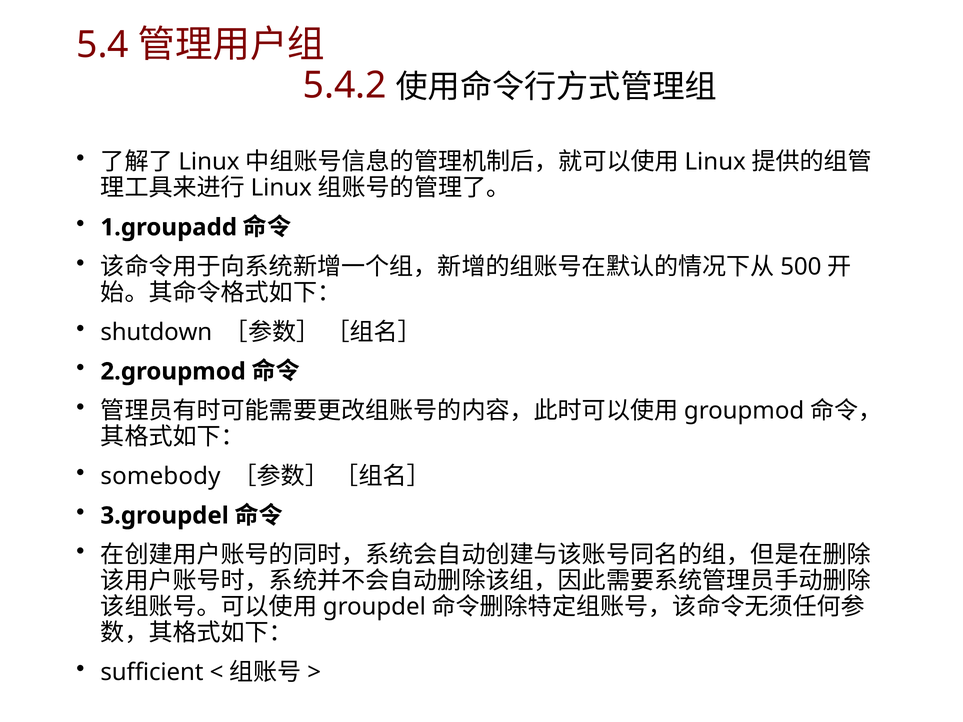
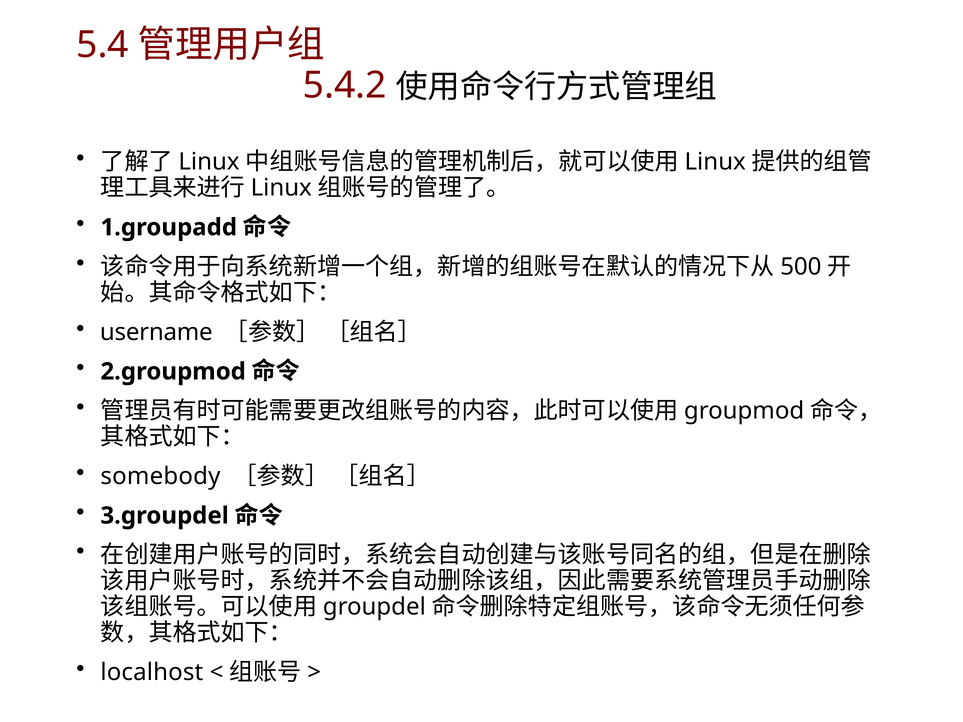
shutdown: shutdown -> username (156, 332)
sufficient: sufficient -> localhost (152, 673)
